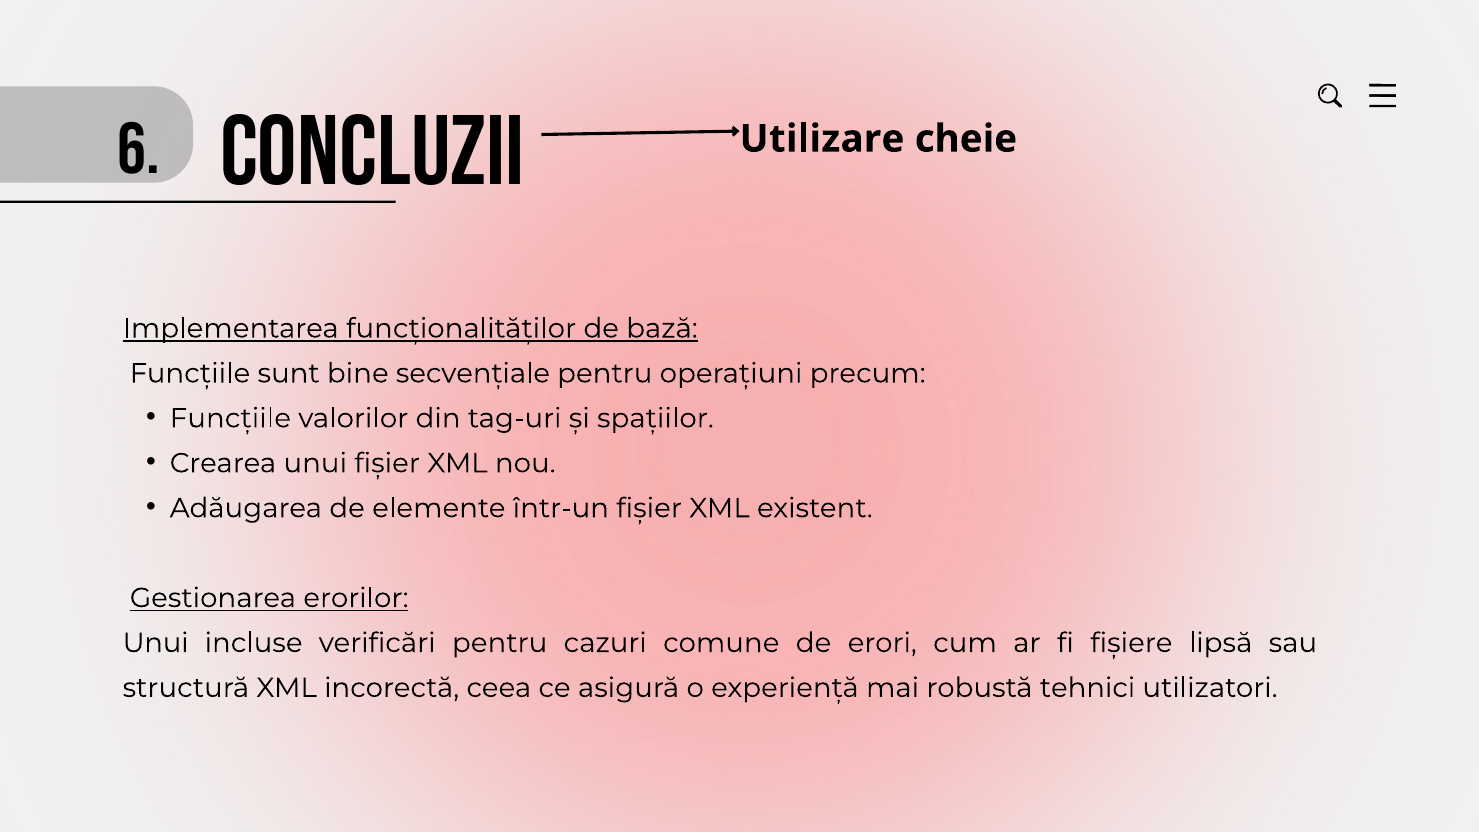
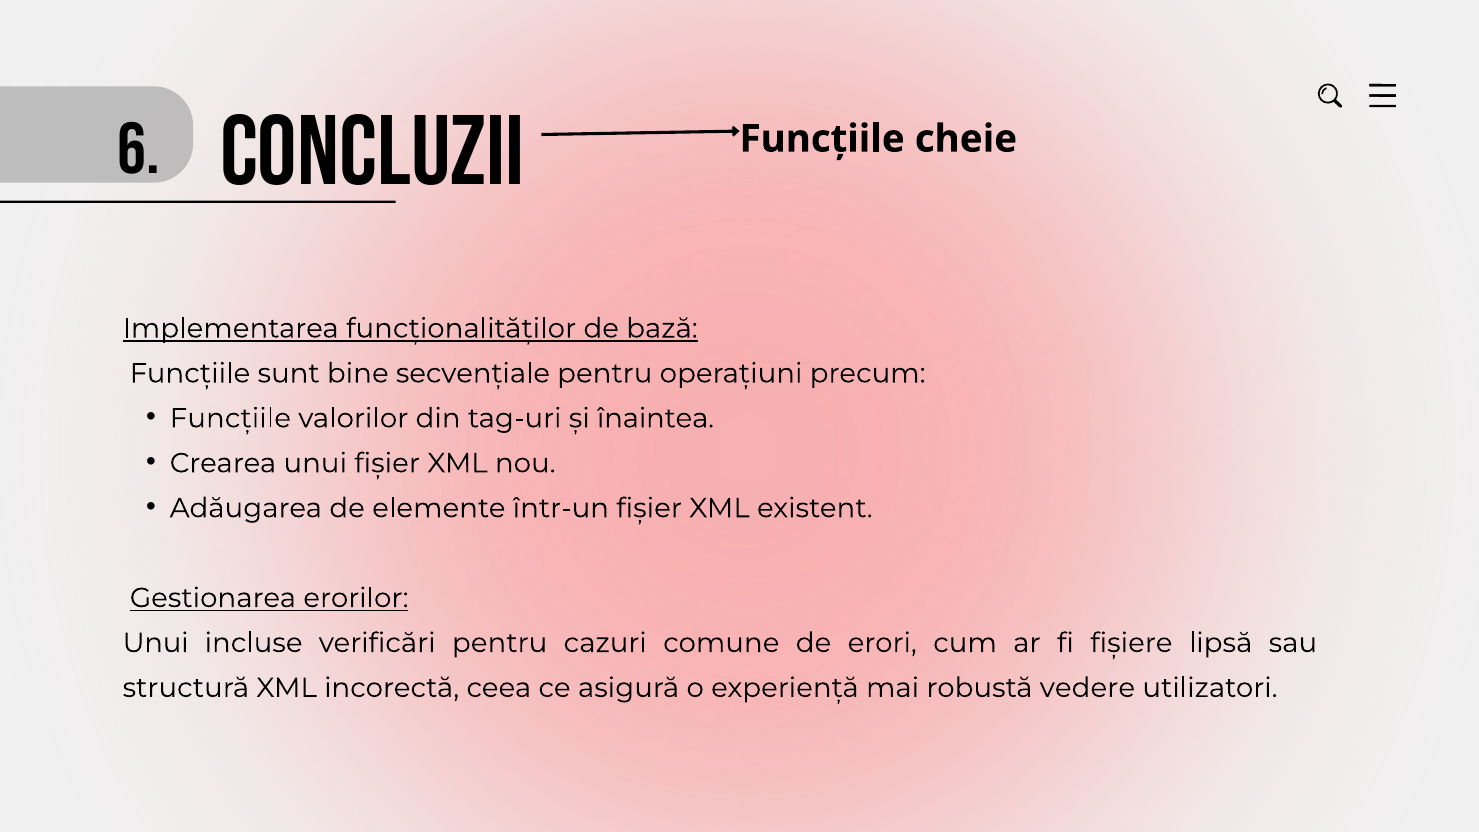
concluzii Utilizare: Utilizare -> Funcțiile (822, 139)
spațiilor: spațiilor -> înaintea (656, 418)
tehnici: tehnici -> vedere (1087, 688)
